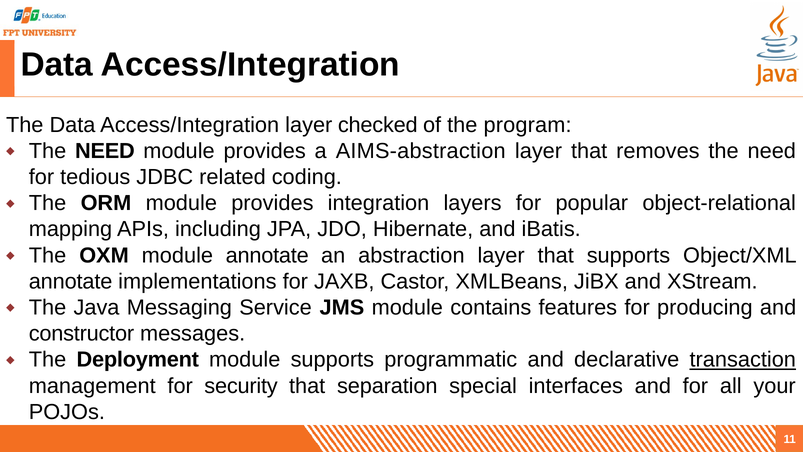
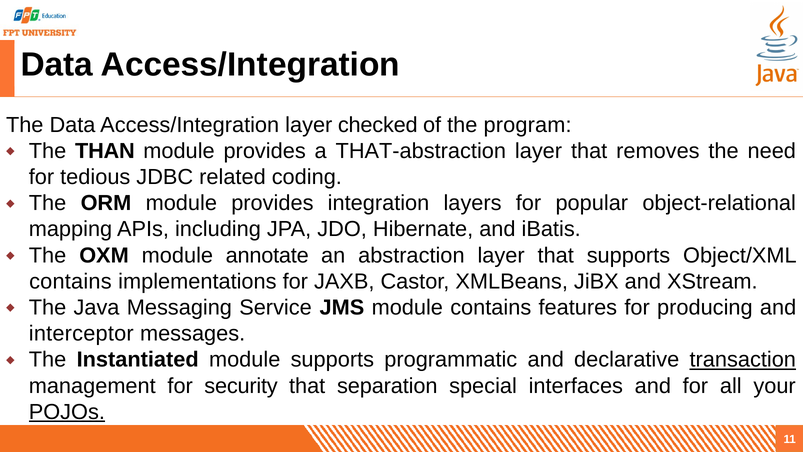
NEED: NEED -> THAN (105, 151)
AIMS-abstraction: AIMS-abstraction -> THAT-abstraction (421, 151)
annotate: annotate -> contains (70, 281)
constructor: constructor -> interceptor (81, 333)
Deployment: Deployment -> Instantiated (138, 360)
POJOs underline: none -> present (67, 412)
